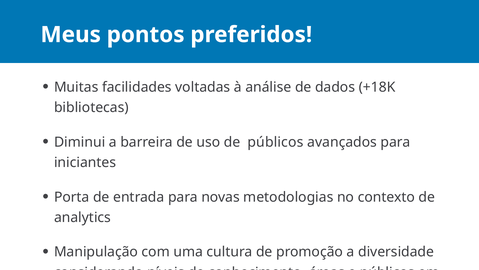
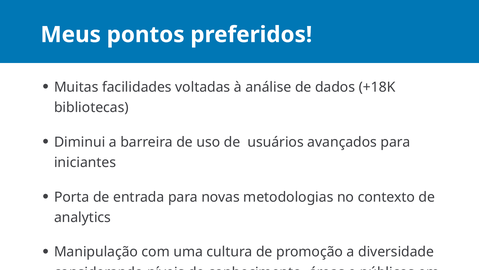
de públicos: públicos -> usuários (276, 142)
